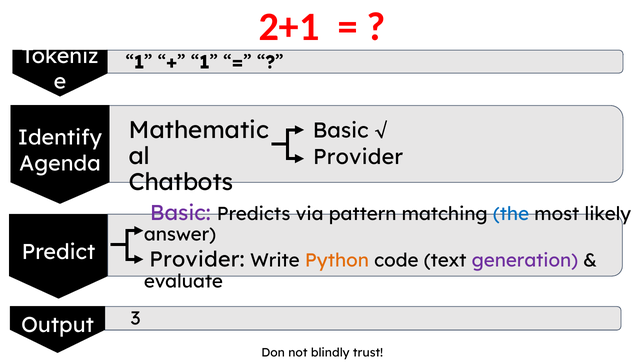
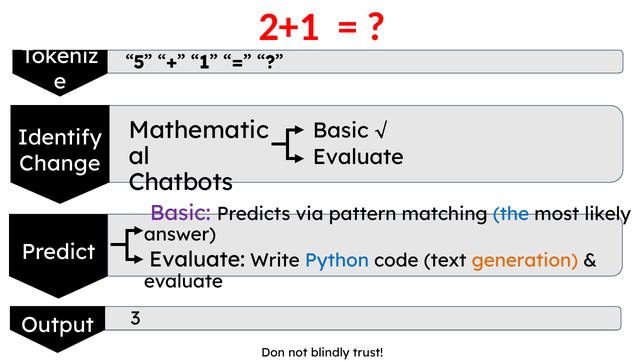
1: 1 -> 5 (139, 62)
Provider: Provider -> Evaluate (358, 157)
Agenda: Agenda -> Change (60, 164)
Provider: Provider -> Evaluate (197, 260)
Python colour: orange -> blue (337, 261)
generation colour: purple -> orange (525, 261)
